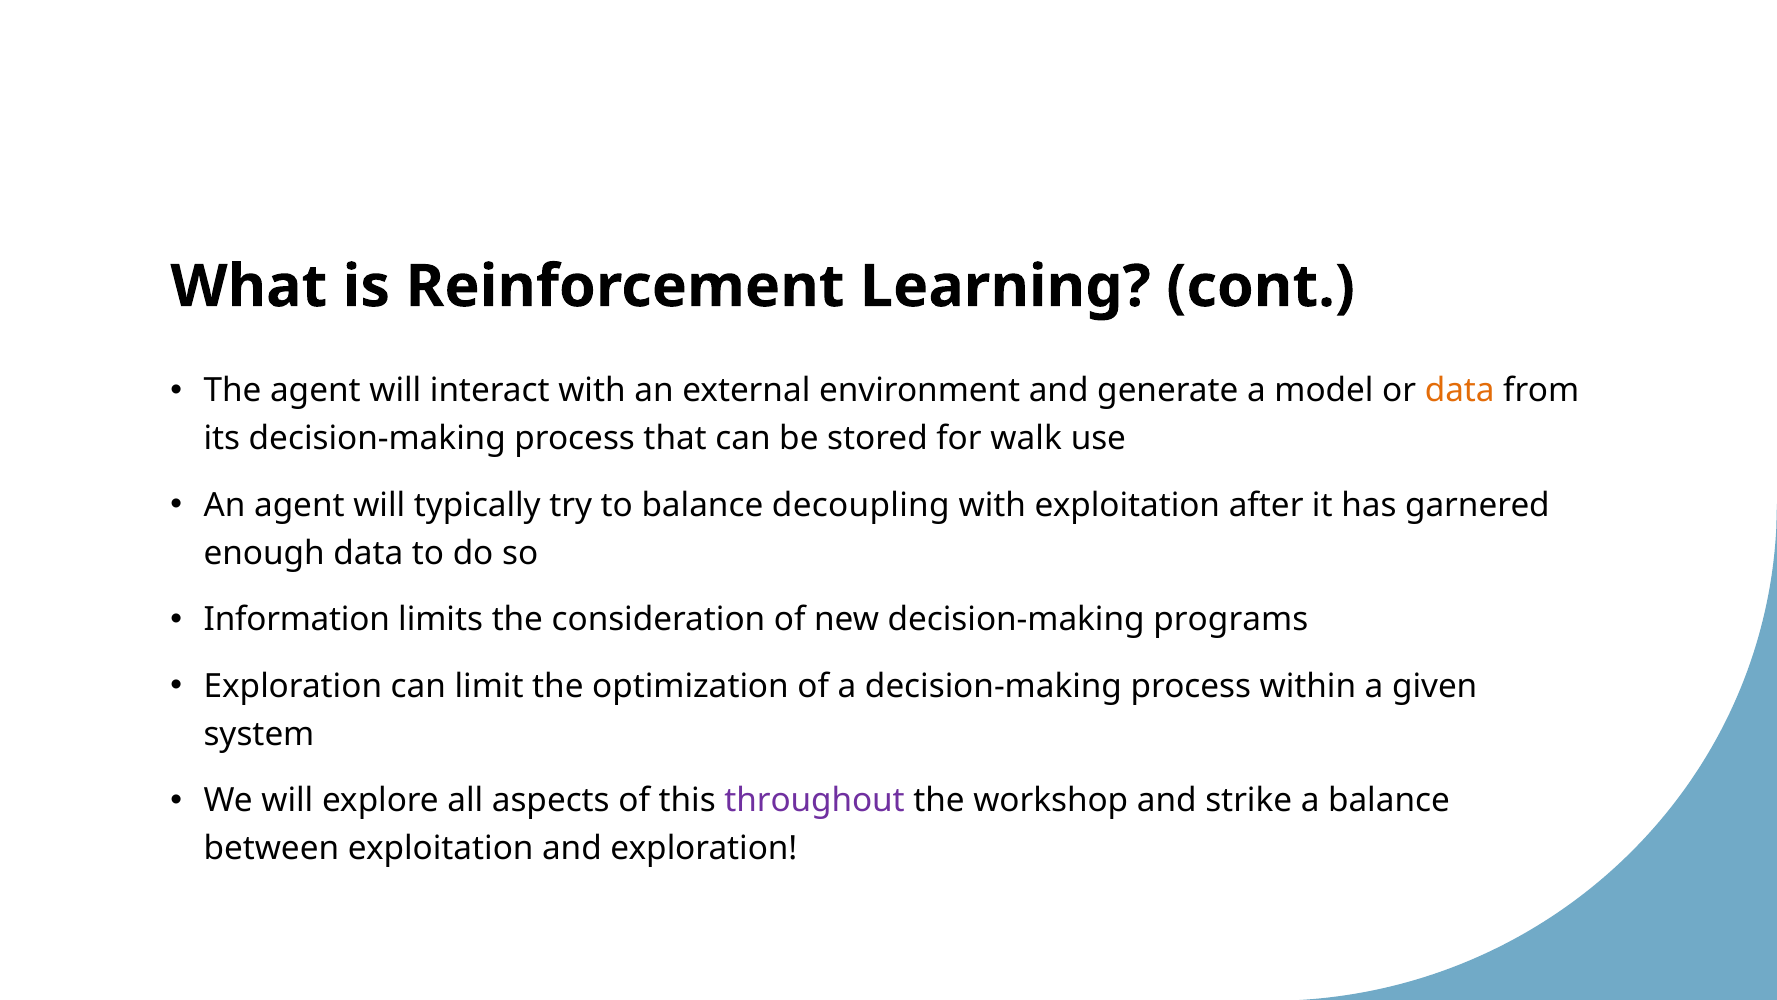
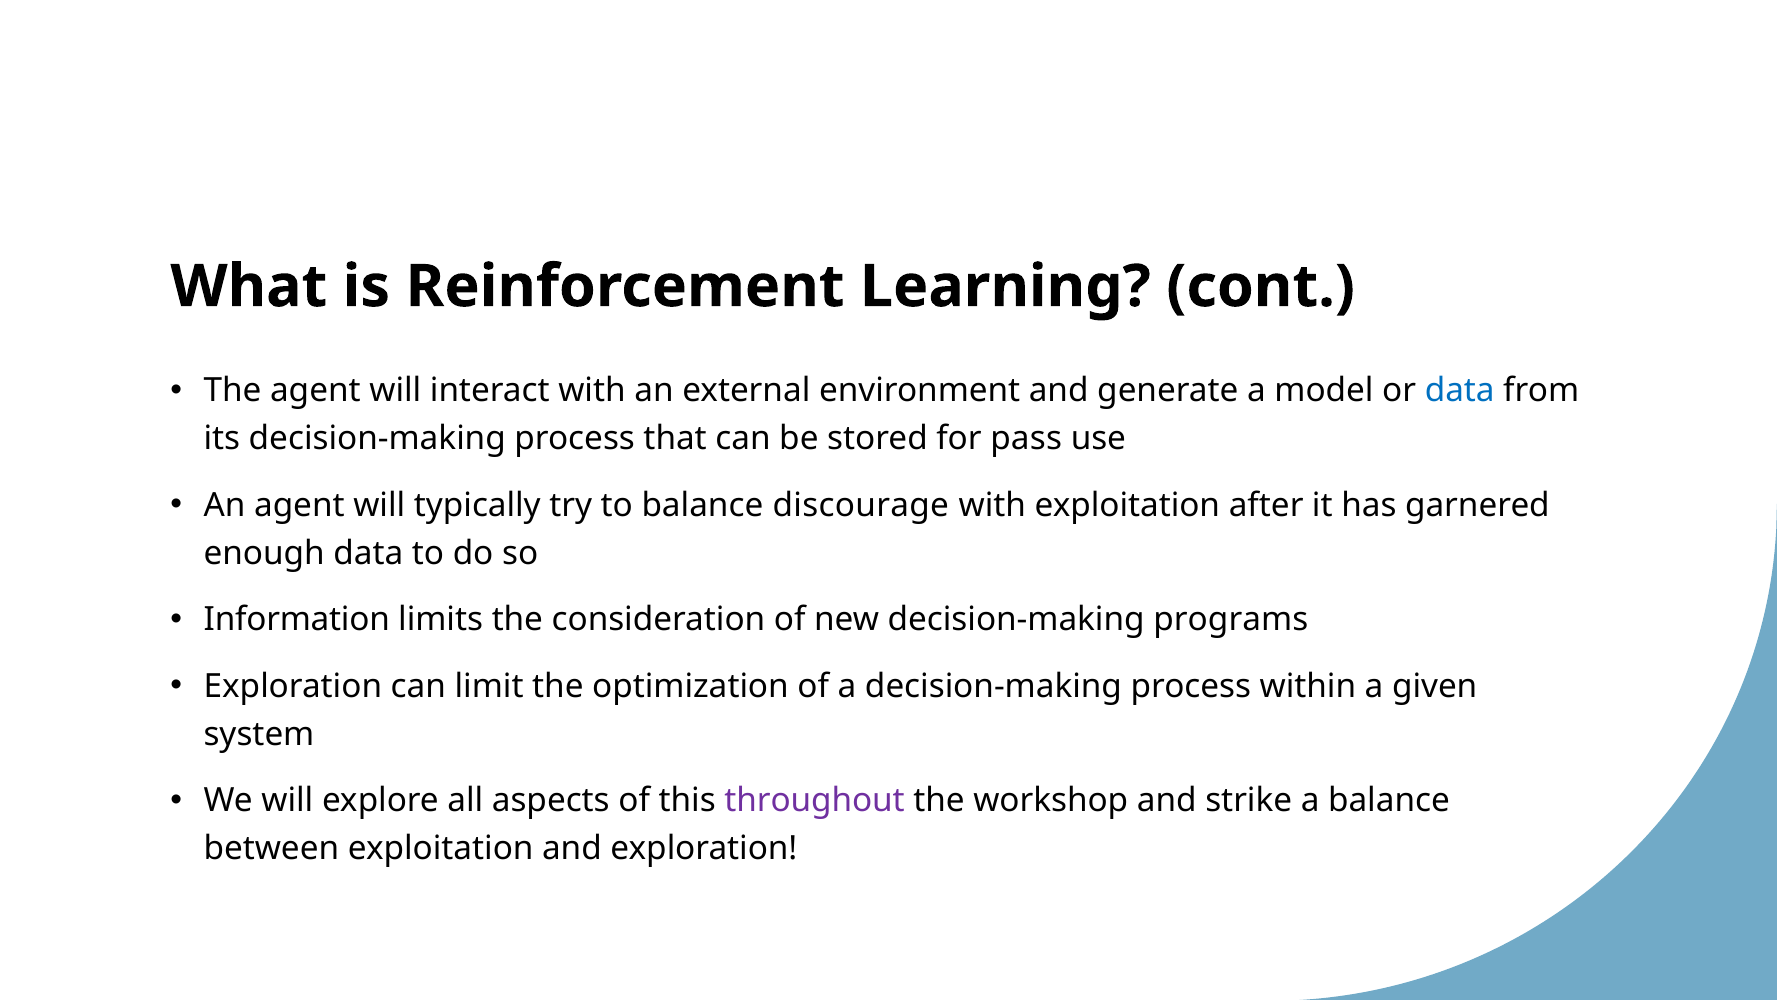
data colour: orange -> blue (1460, 391)
walk: walk -> pass (1026, 439)
decoupling: decoupling -> discourage (861, 505)
